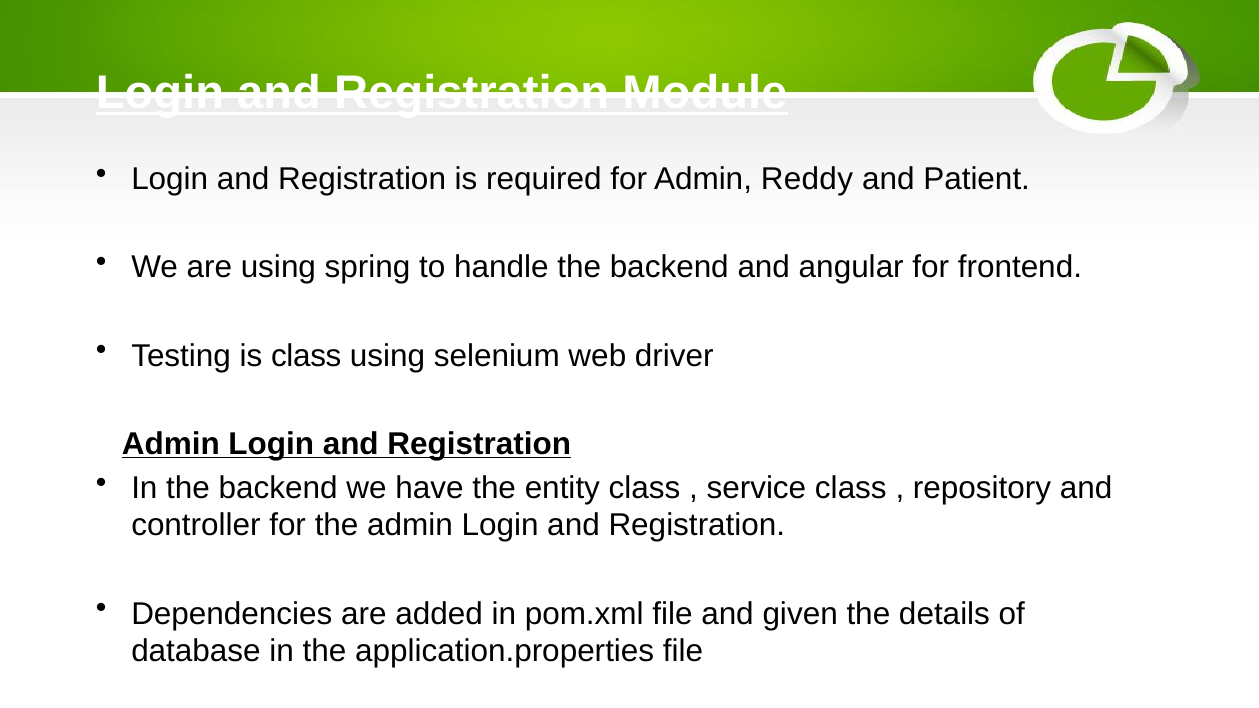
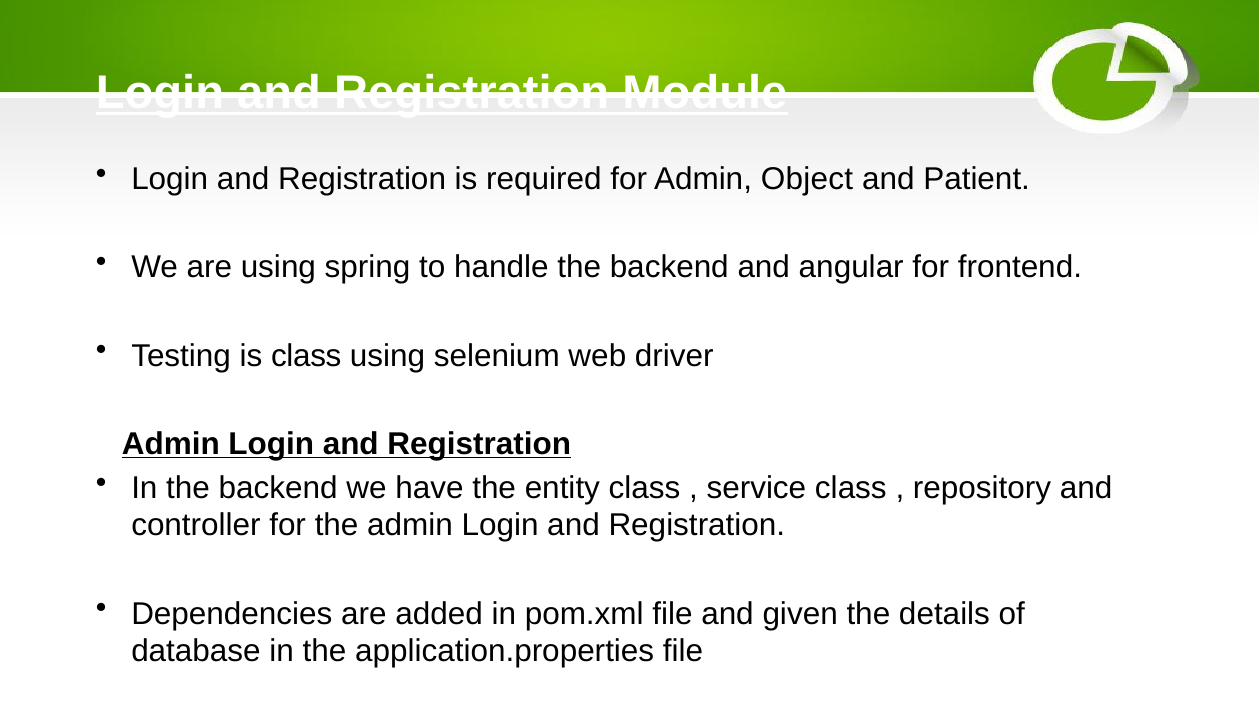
Reddy: Reddy -> Object (807, 180)
